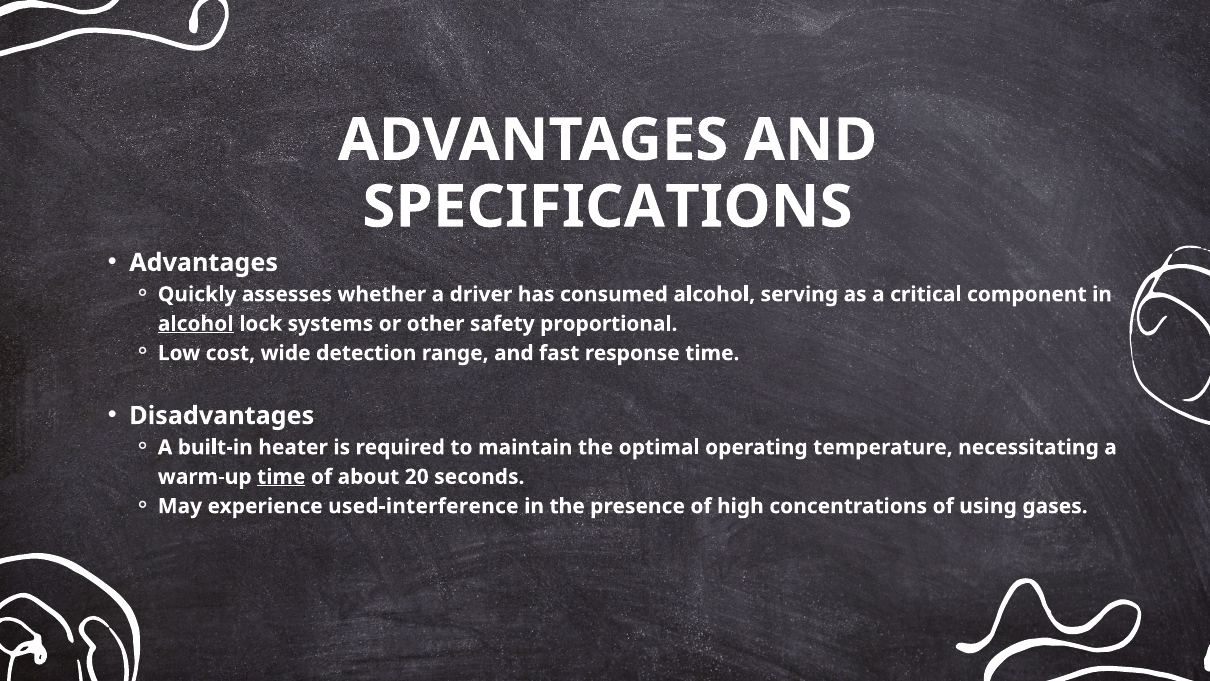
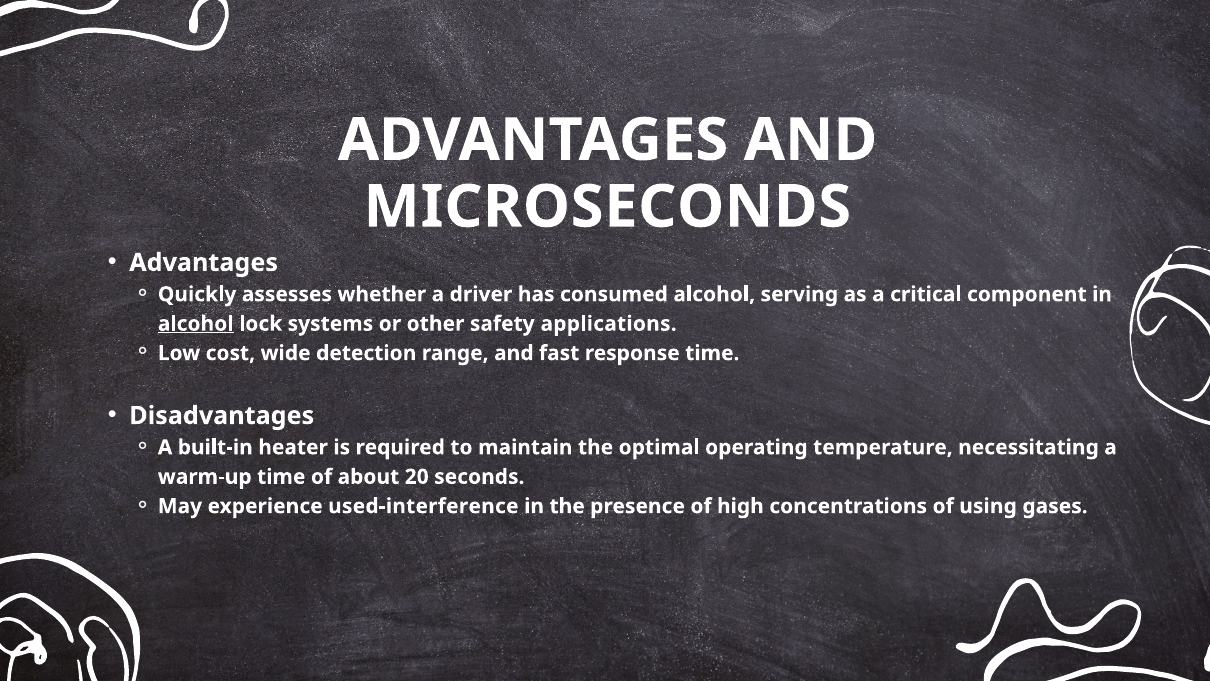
SPECIFICATIONS: SPECIFICATIONS -> MICROSECONDS (607, 207)
proportional: proportional -> applications (609, 324)
time underline: present -> none (281, 477)
